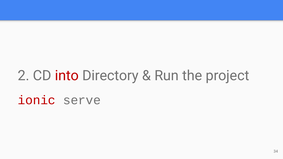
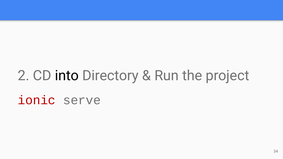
into colour: red -> black (67, 76)
